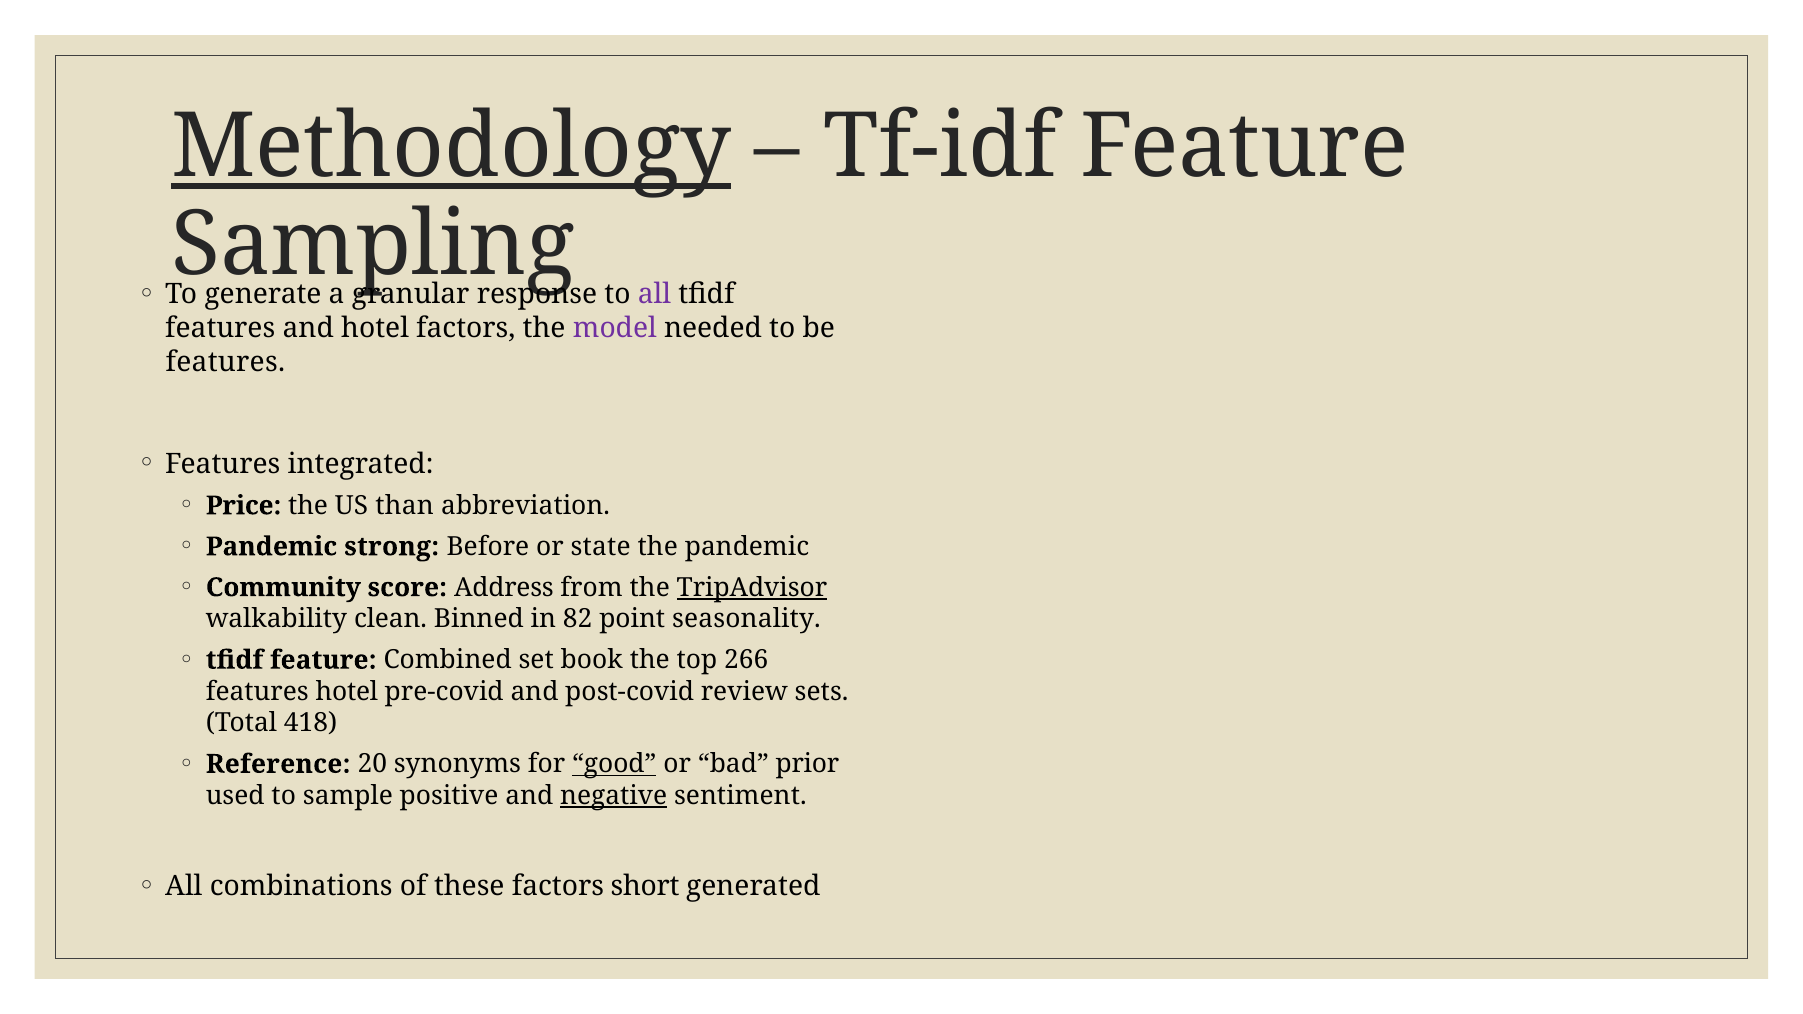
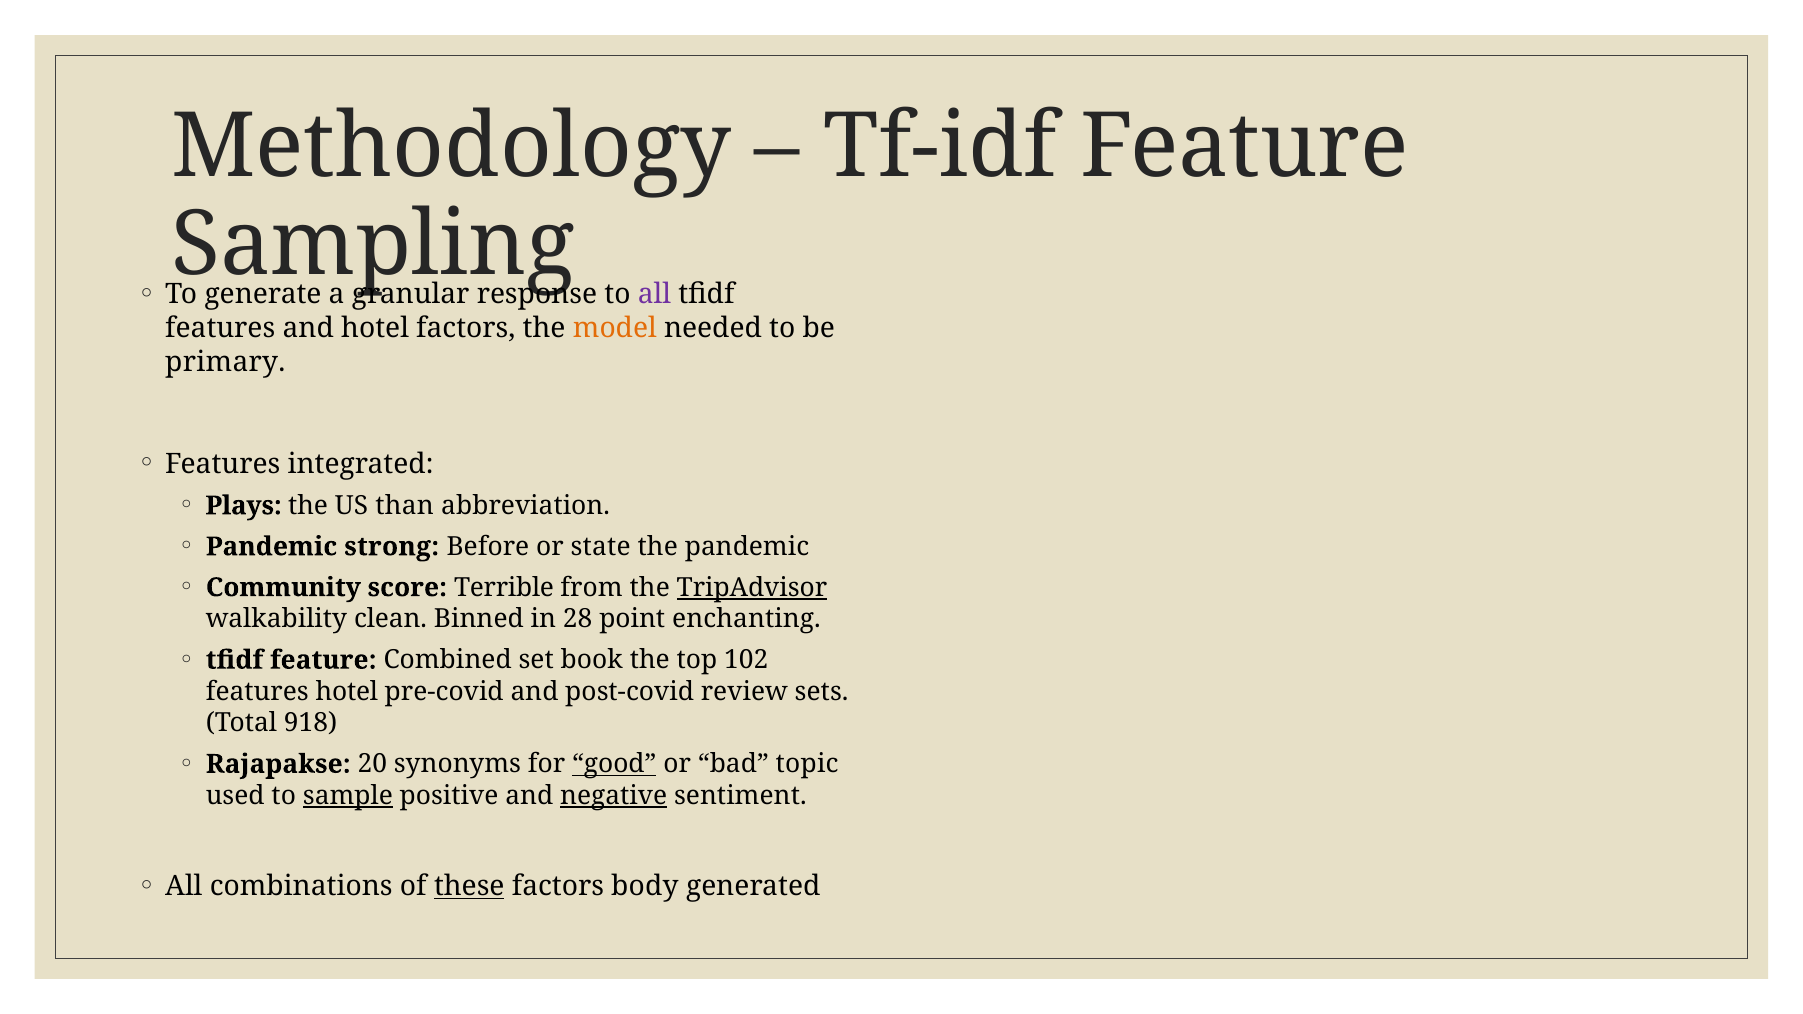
Methodology underline: present -> none (451, 147)
model colour: purple -> orange (615, 329)
features: features -> primary (225, 362)
Price: Price -> Plays (244, 506)
Address: Address -> Terrible (504, 588)
82: 82 -> 28 (578, 619)
seasonality: seasonality -> enchanting (746, 619)
266: 266 -> 102 (746, 660)
418: 418 -> 918 (311, 723)
Reference: Reference -> Rajapakse (278, 764)
prior: prior -> topic (807, 764)
sample underline: none -> present (348, 796)
these underline: none -> present (469, 886)
short: short -> body (645, 886)
